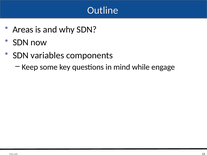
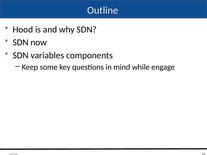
Areas: Areas -> Hood (23, 30)
